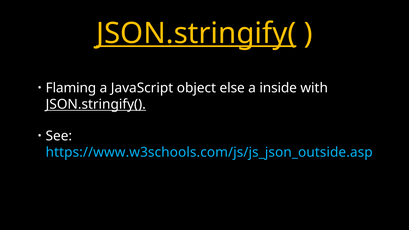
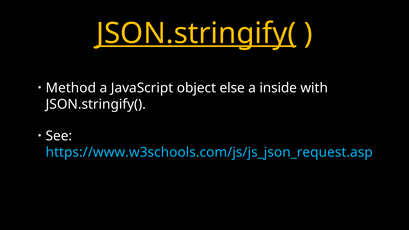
Flaming: Flaming -> Method (71, 88)
JSON.stringify( underline: present -> none (96, 104)
https://www.w3schools.com/js/js_json_outside.asp: https://www.w3schools.com/js/js_json_outside.asp -> https://www.w3schools.com/js/js_json_request.asp (209, 153)
